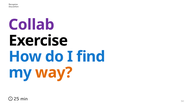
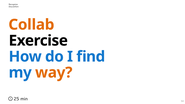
Collab colour: purple -> orange (31, 25)
